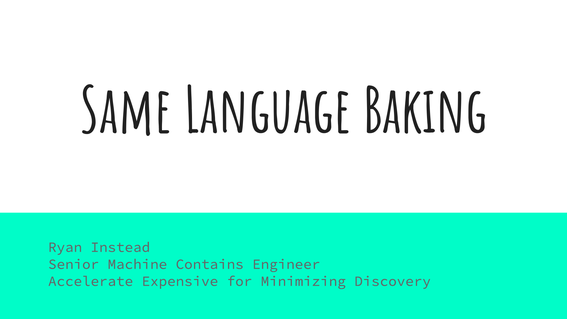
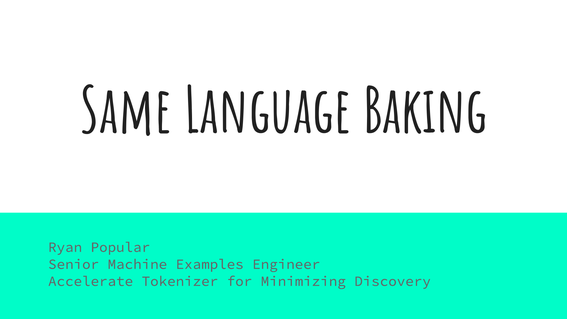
Instead: Instead -> Popular (120, 247)
Contains: Contains -> Examples (210, 264)
Expensive: Expensive -> Tokenizer (180, 281)
